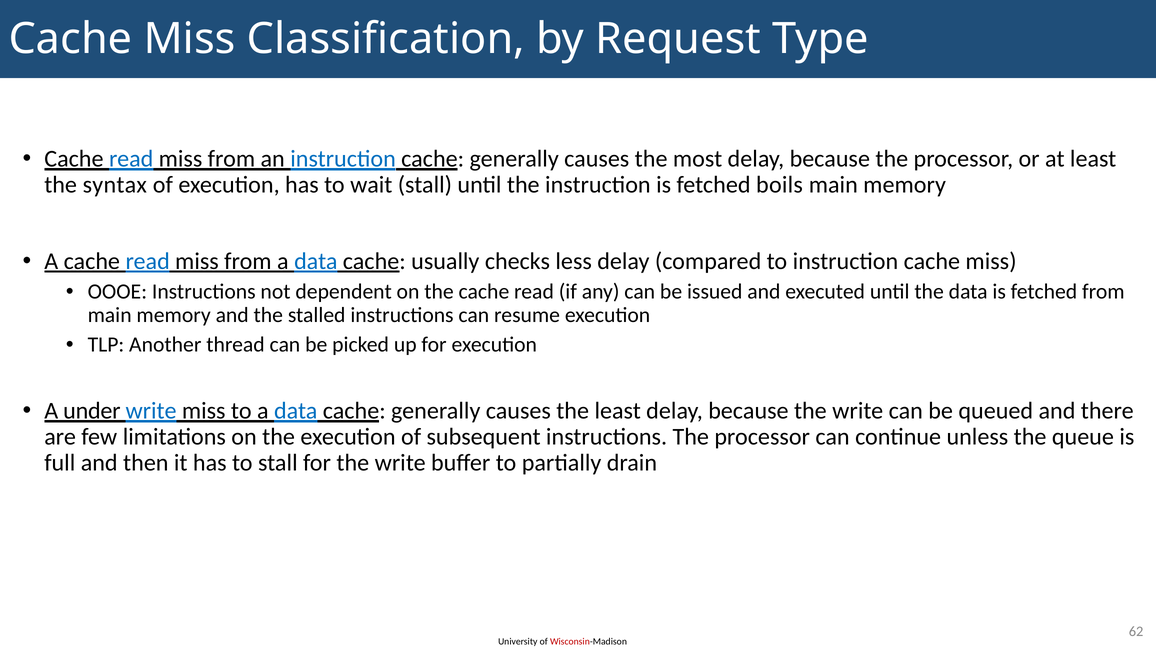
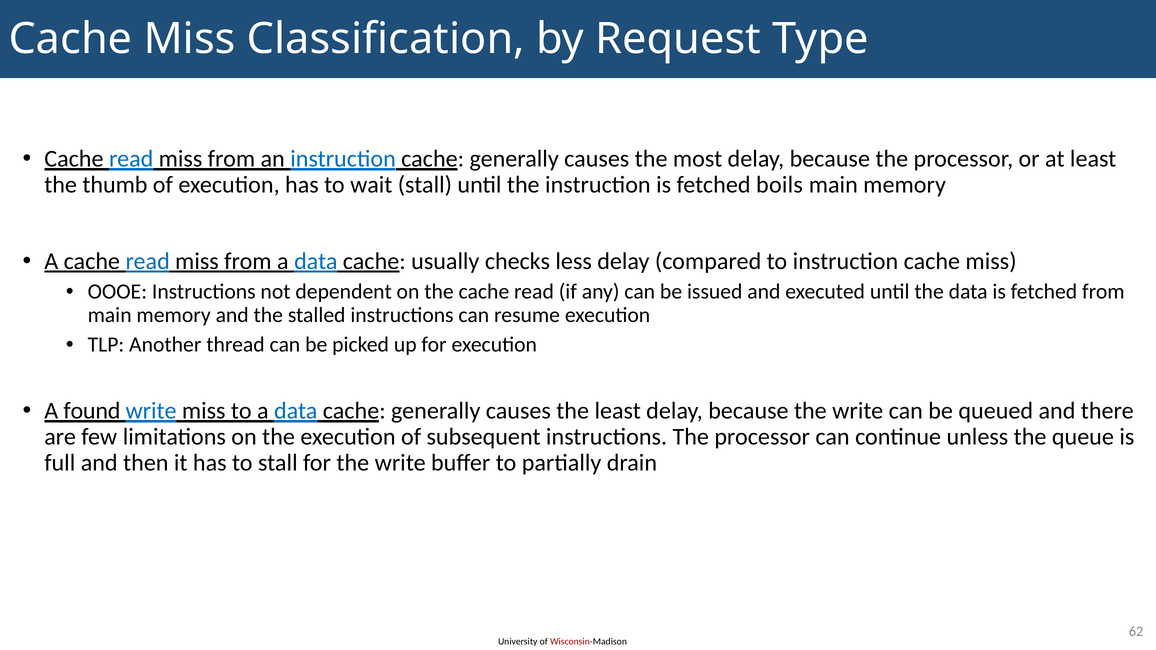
syntax: syntax -> thumb (115, 185)
under: under -> found (92, 411)
